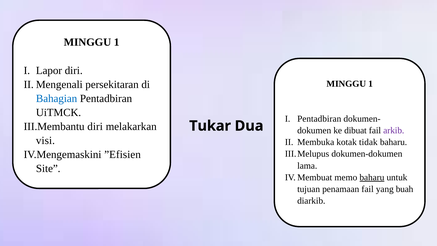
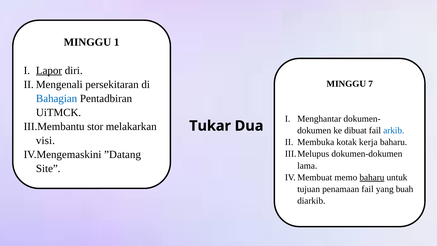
Lapor underline: none -> present (49, 70)
1: 1 -> 7 (371, 84)
Pentadbiran: Pentadbiran -> Menghantar (319, 119)
diri: diri -> stor (95, 126)
arkib colour: purple -> blue (394, 130)
tidak: tidak -> kerja (368, 142)
”Efisien: ”Efisien -> ”Datang (123, 155)
